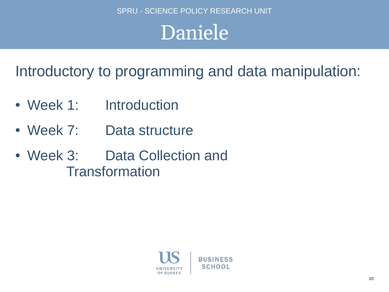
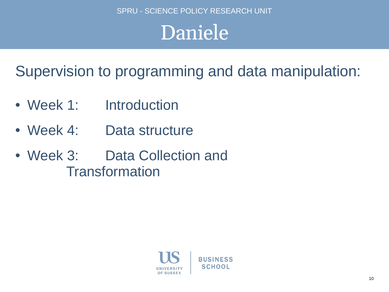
Introductory: Introductory -> Supervision (55, 71)
7: 7 -> 4 (73, 130)
